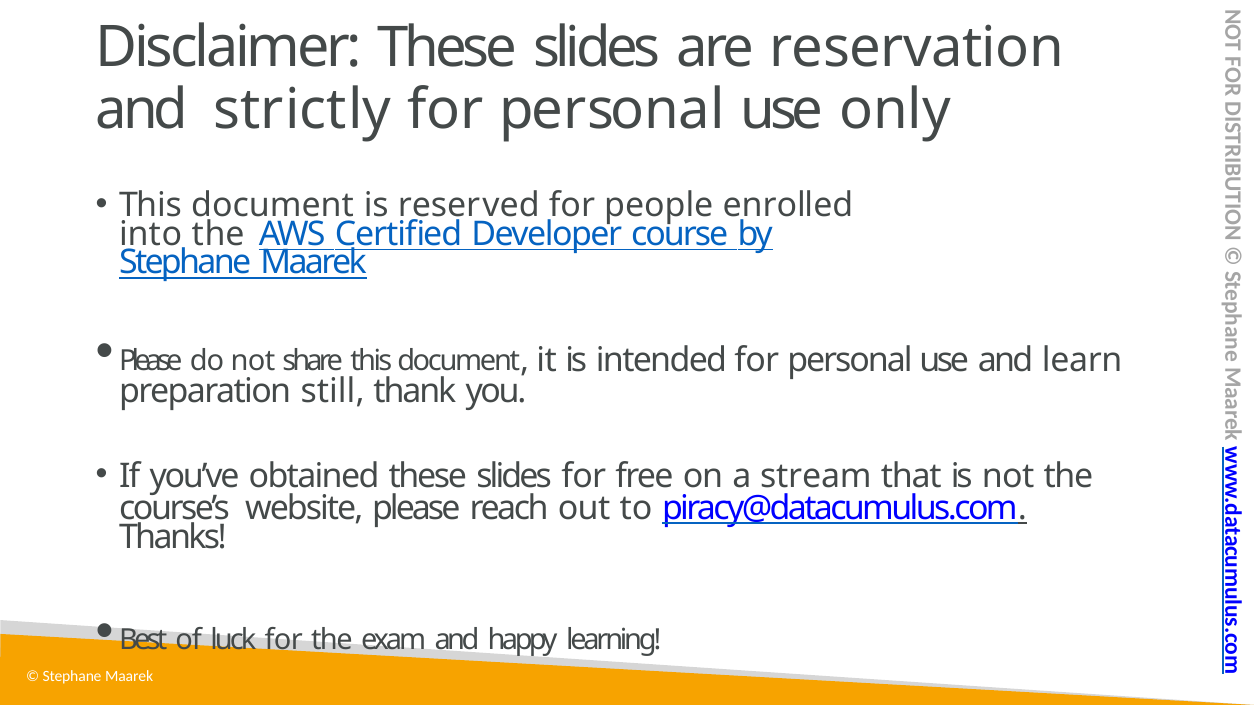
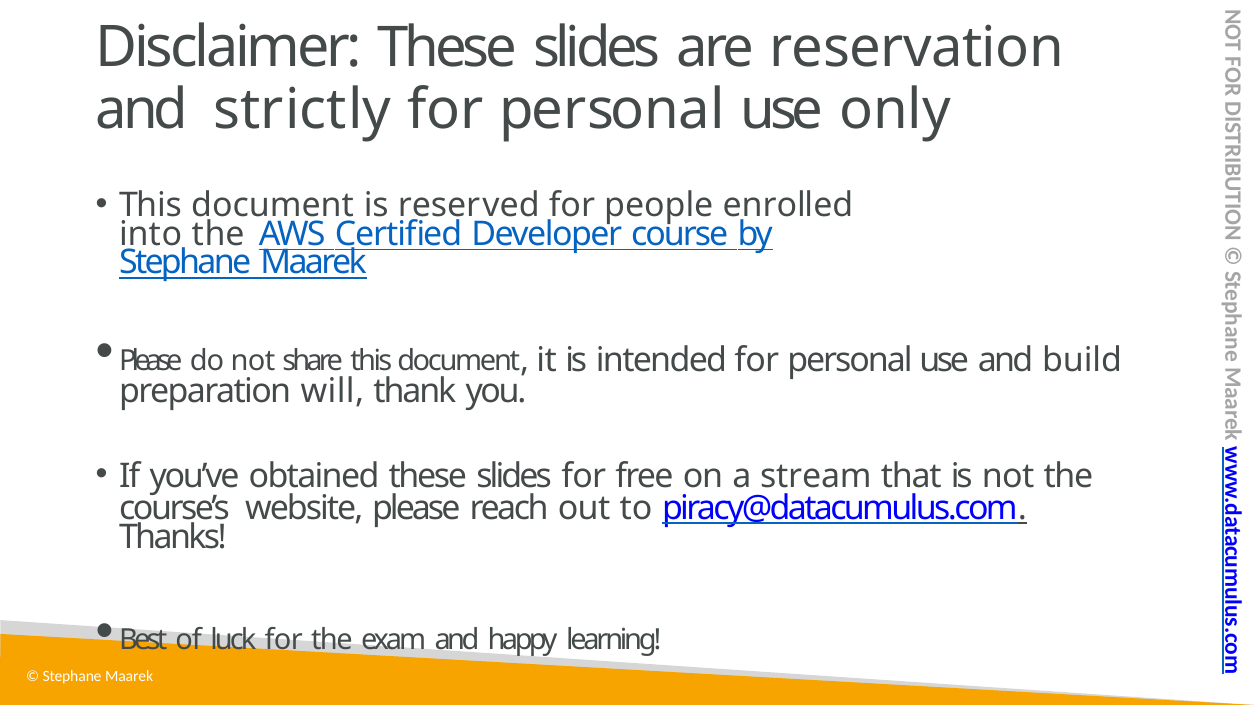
learn: learn -> build (1082, 360)
still: still -> will (332, 391)
